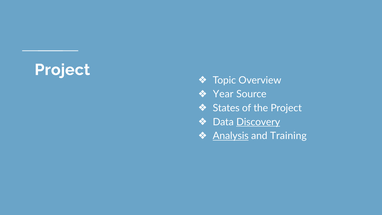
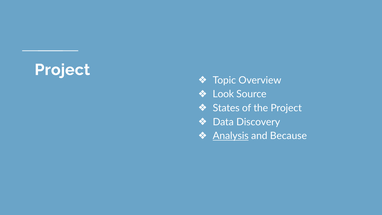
Year: Year -> Look (223, 94)
Discovery underline: present -> none (258, 122)
Training: Training -> Because (288, 136)
